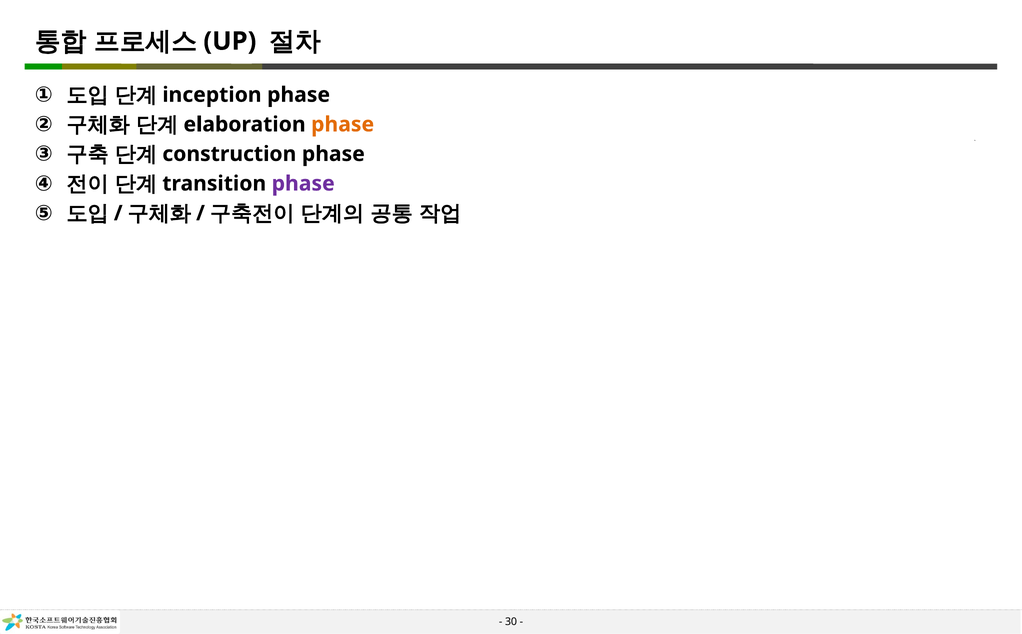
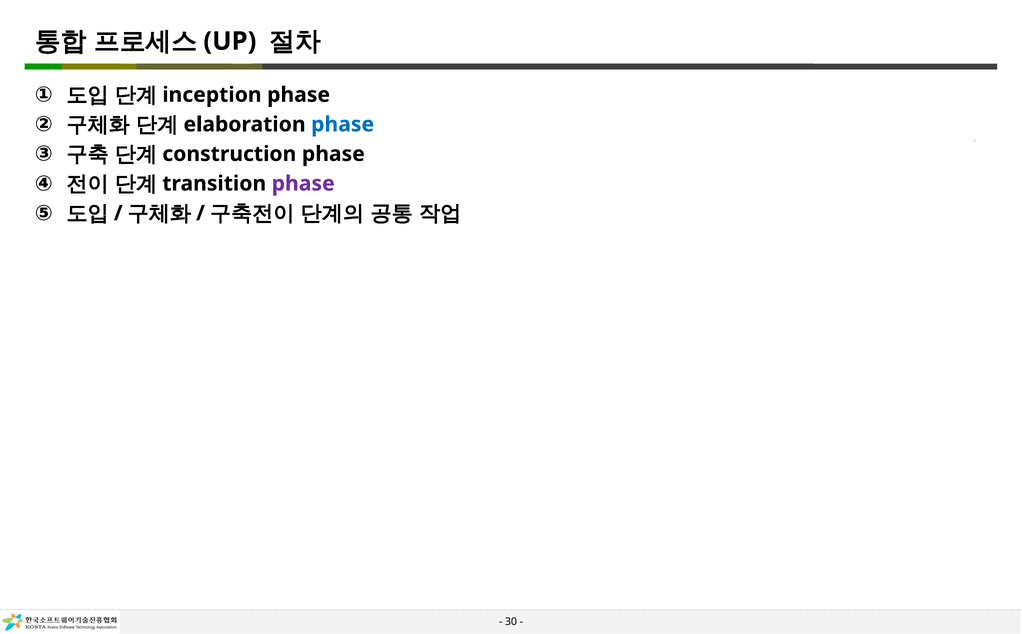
phase colour: orange -> blue (343, 124)
